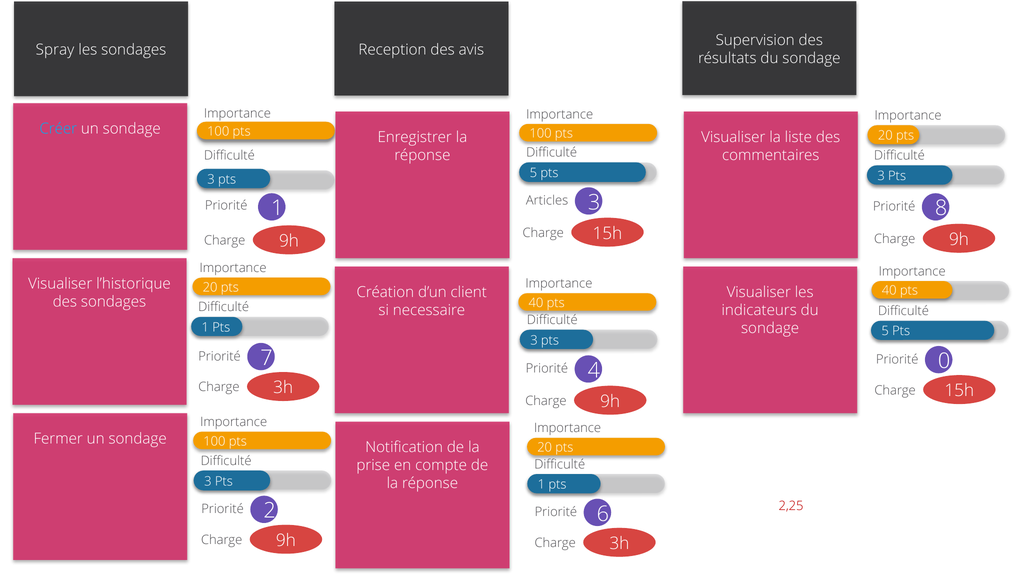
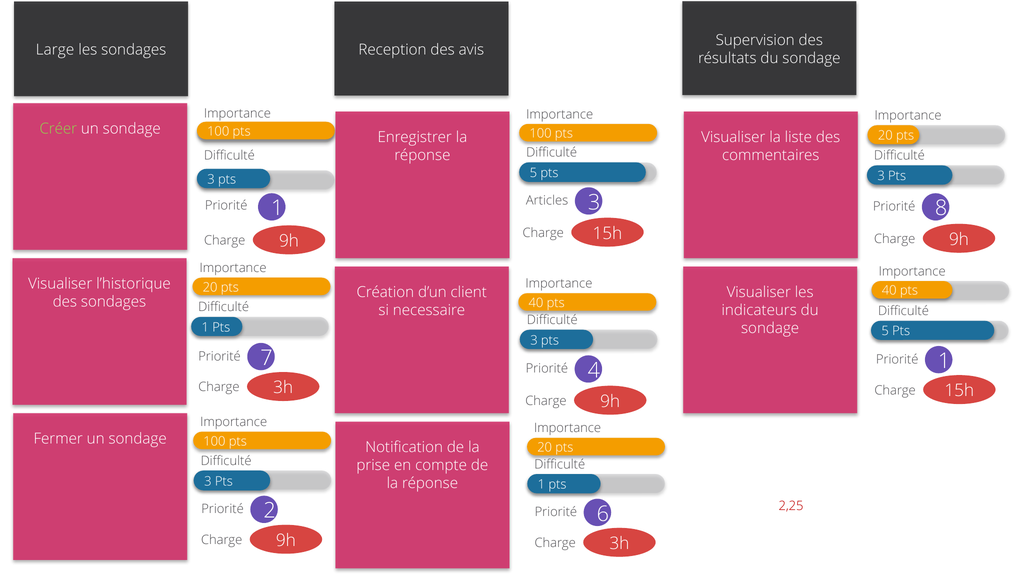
Spray: Spray -> Large (55, 50)
Créer colour: light blue -> light green (58, 129)
Priorité 0: 0 -> 1 (944, 362)
